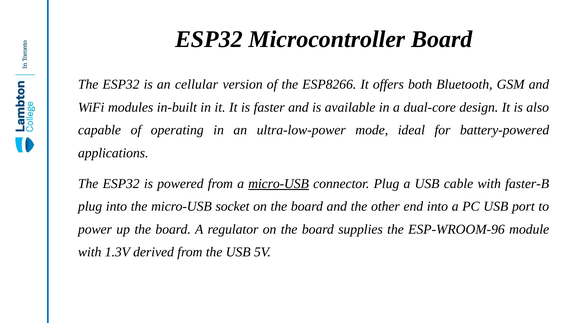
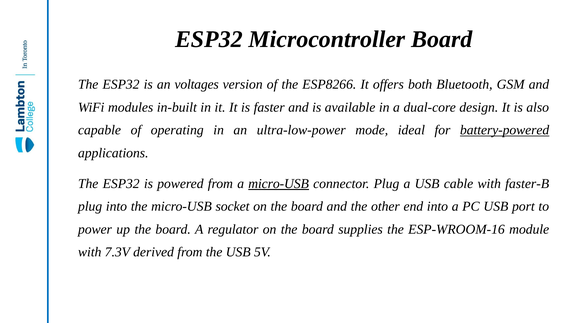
cellular: cellular -> voltages (197, 84)
battery-powered underline: none -> present (505, 130)
ESP-WROOM-96: ESP-WROOM-96 -> ESP-WROOM-16 (456, 229)
1.3V: 1.3V -> 7.3V (117, 252)
